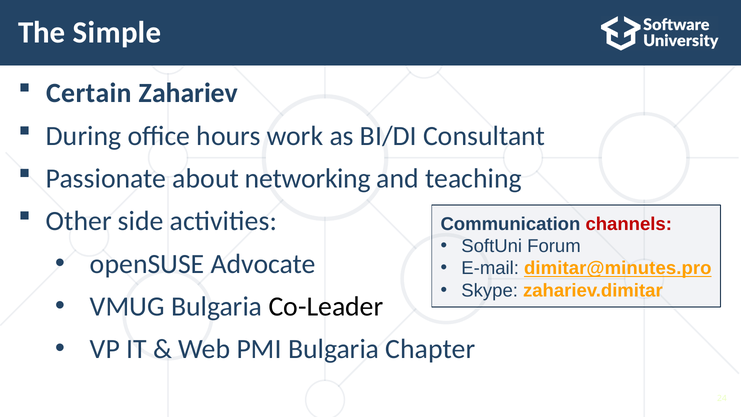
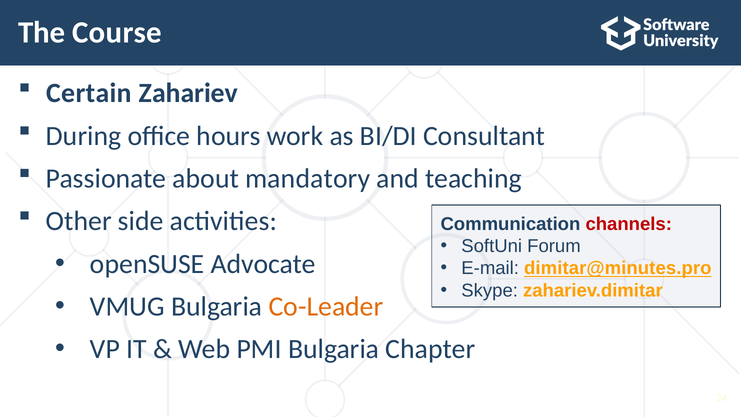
Simple: Simple -> Course (117, 33)
networking: networking -> mandatory (308, 179)
Co-Leader colour: black -> orange (326, 306)
